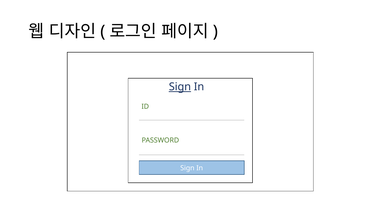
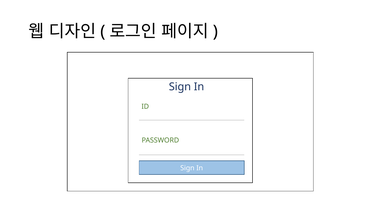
Sign underline: present -> none (180, 87)
